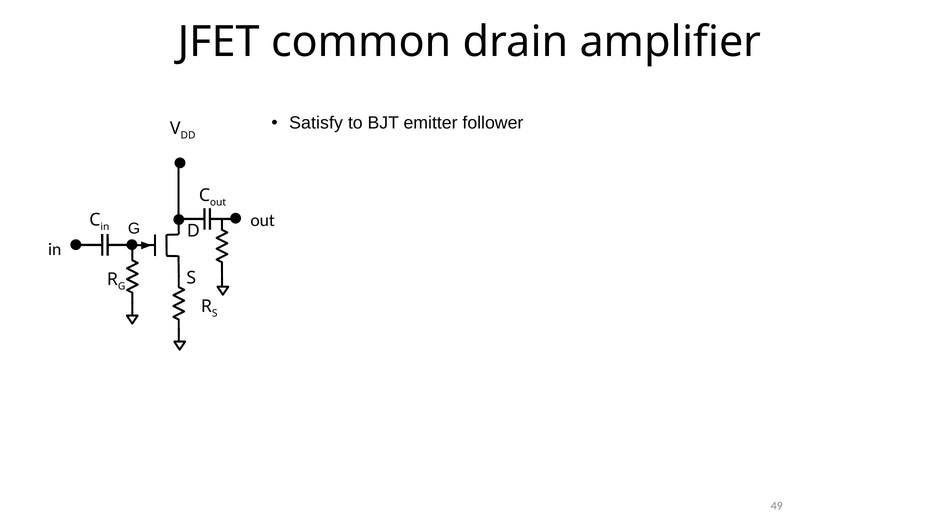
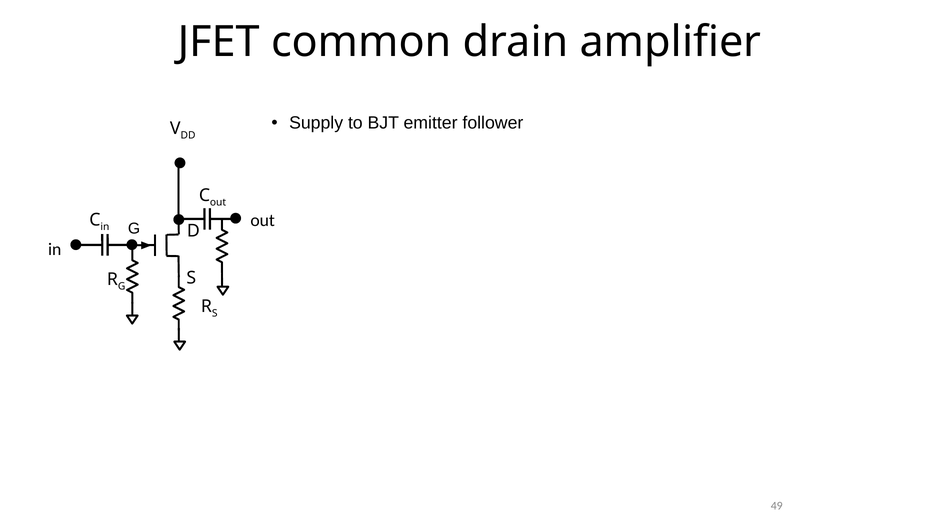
Satisfy: Satisfy -> Supply (316, 123)
